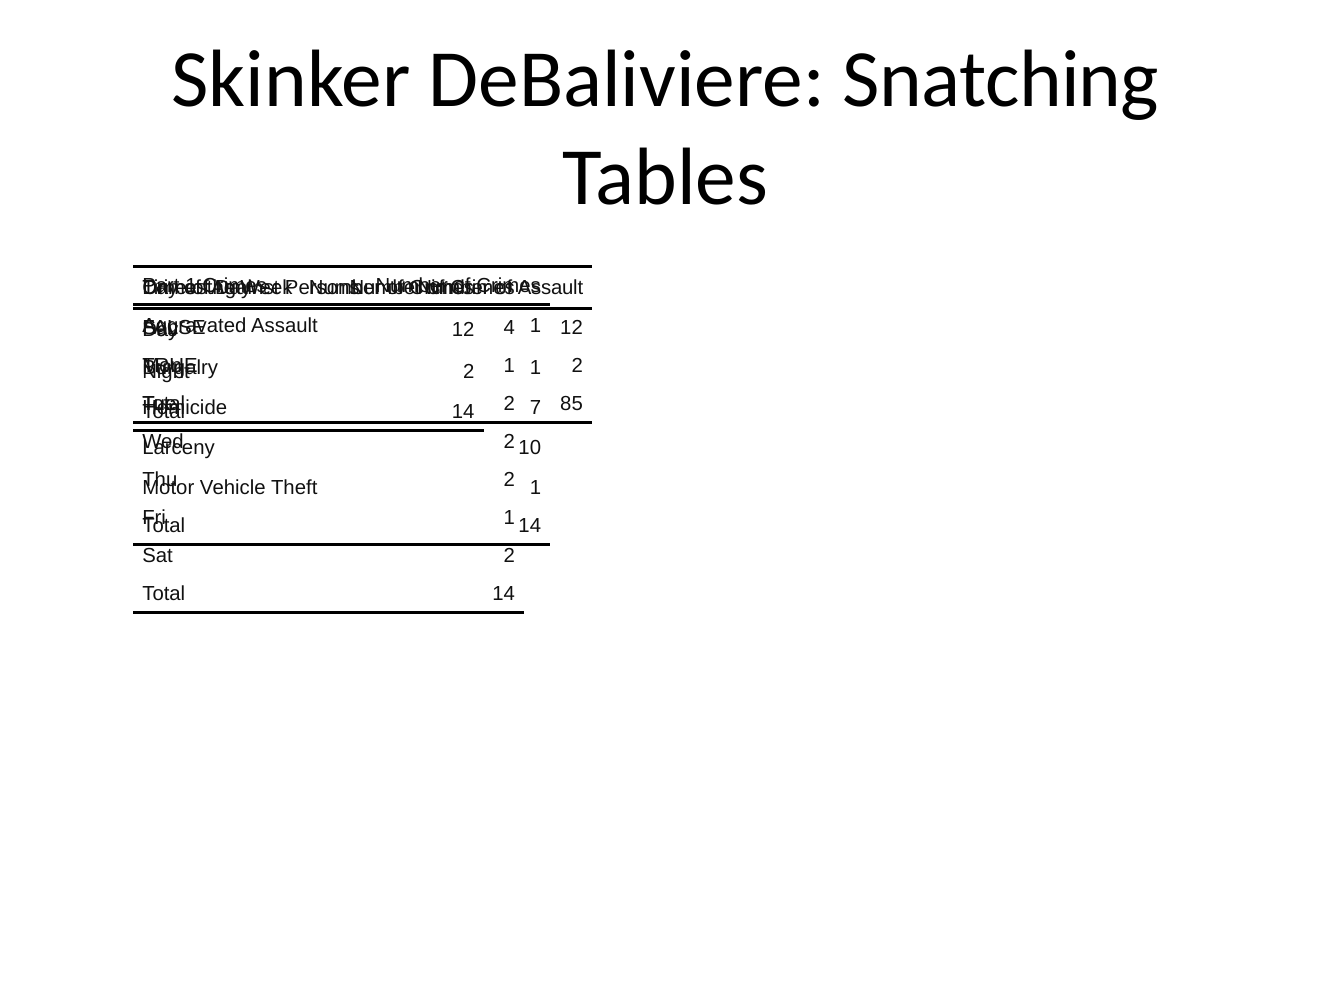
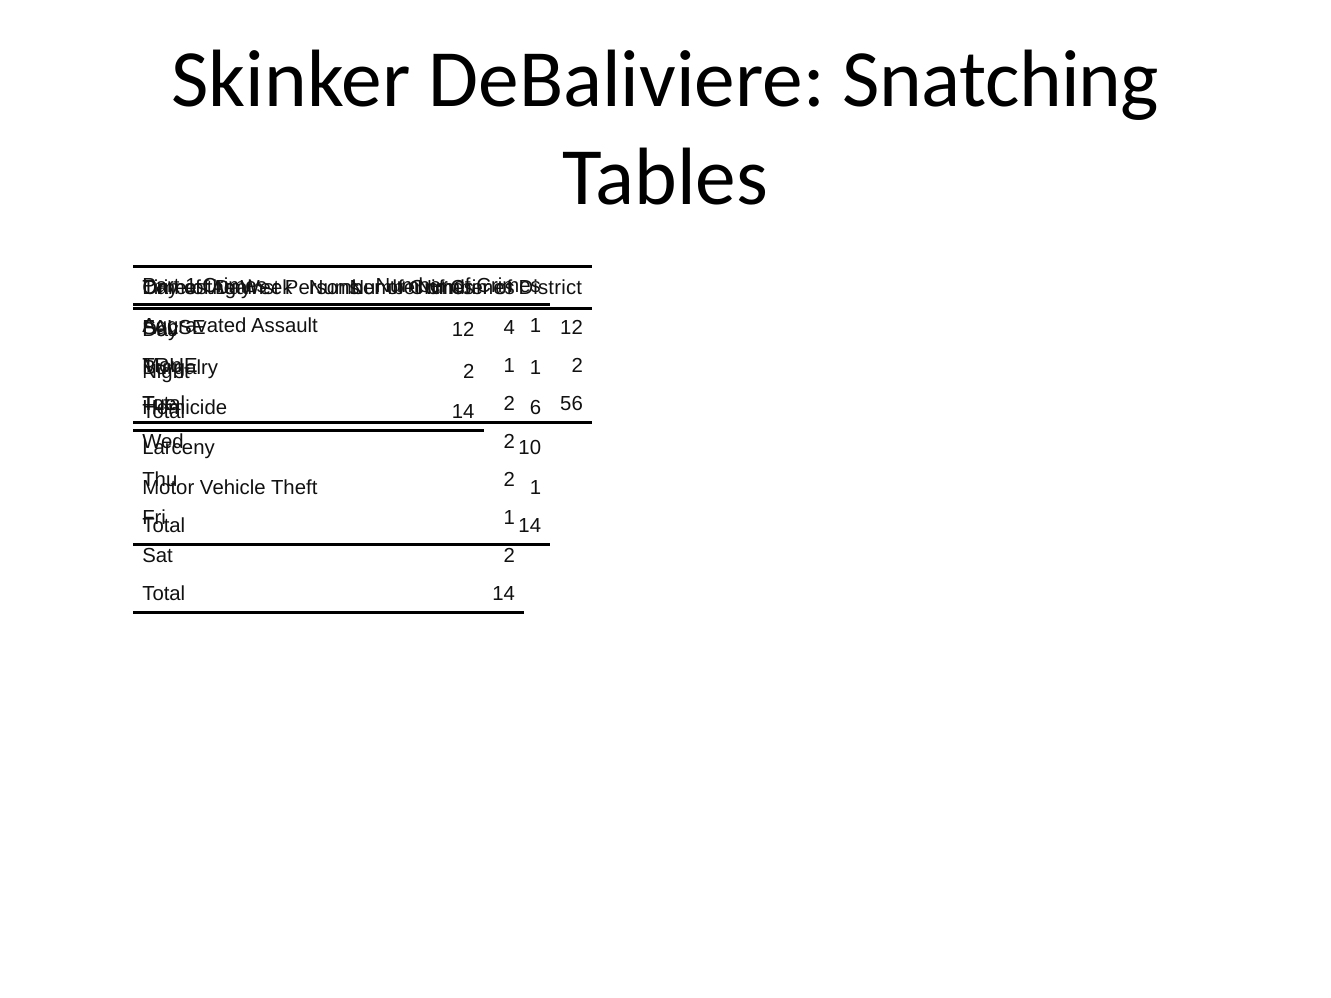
Assault: Assault -> District (550, 288)
85: 85 -> 56 (572, 404)
7: 7 -> 6 (535, 408)
